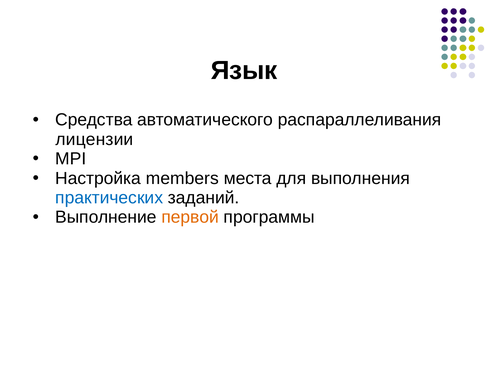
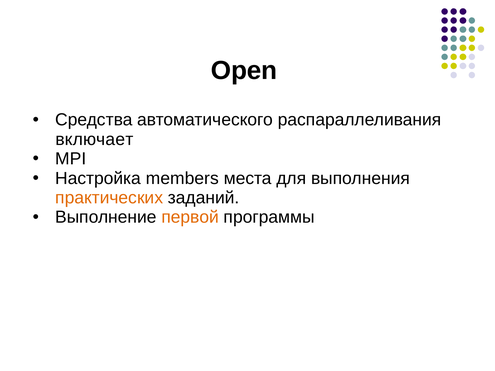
Язык: Язык -> Open (244, 70)
лицензии: лицензии -> включает (94, 139)
практических colour: blue -> orange (109, 198)
